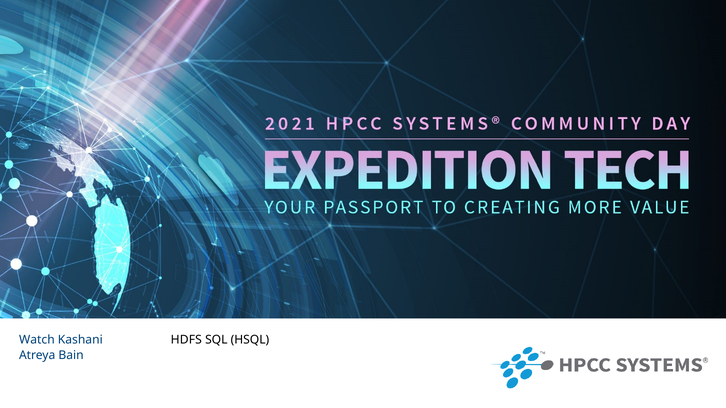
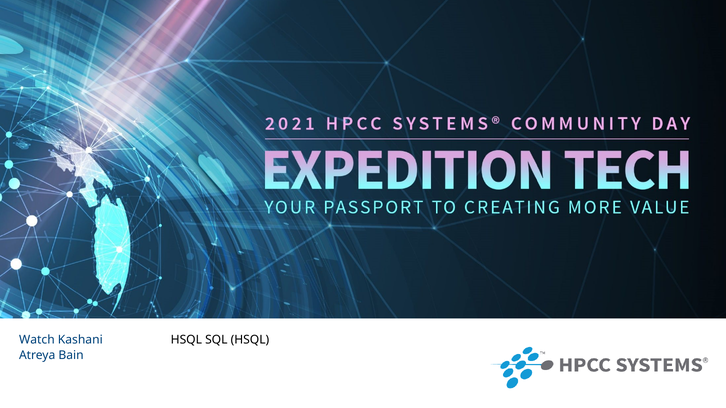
HDFS: HDFS -> HSQL (186, 340)
